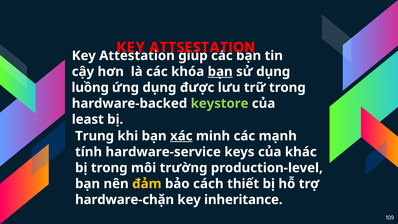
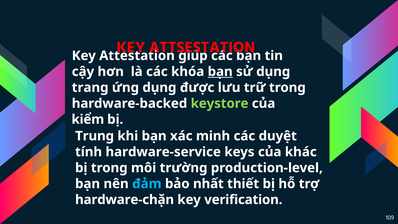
luồng: luồng -> trang (90, 87)
least: least -> kiểm (88, 119)
xác underline: present -> none (181, 136)
mạnh: mạnh -> duyệt (278, 136)
đảm colour: yellow -> light blue (147, 184)
cách: cách -> nhất (208, 184)
inheritance: inheritance -> verification (243, 200)
